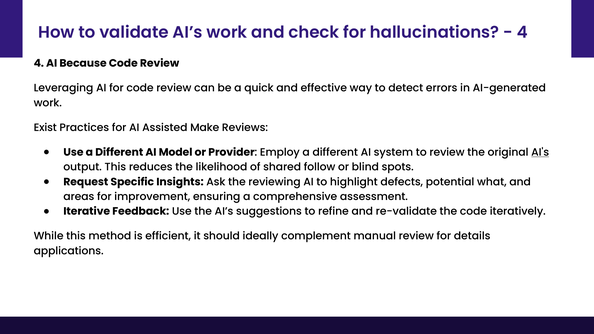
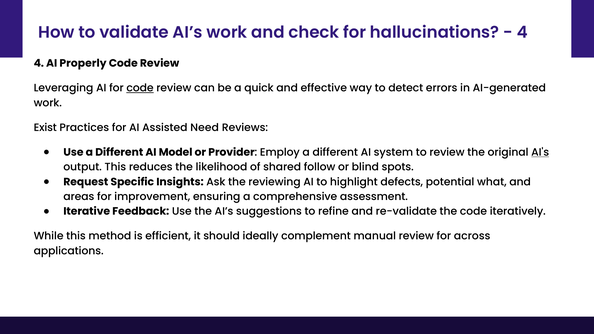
Because: Because -> Properly (83, 63)
code underline: none -> present (140, 88)
Make: Make -> Need (205, 128)
details: details -> across (472, 236)
